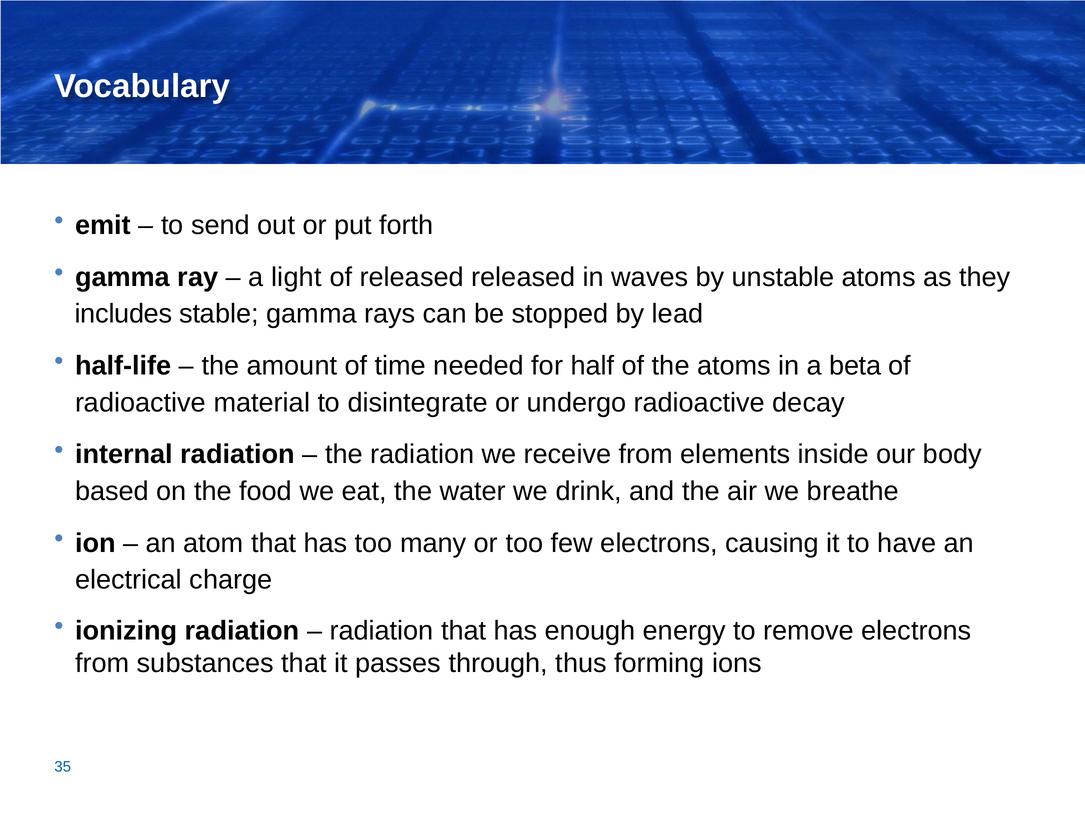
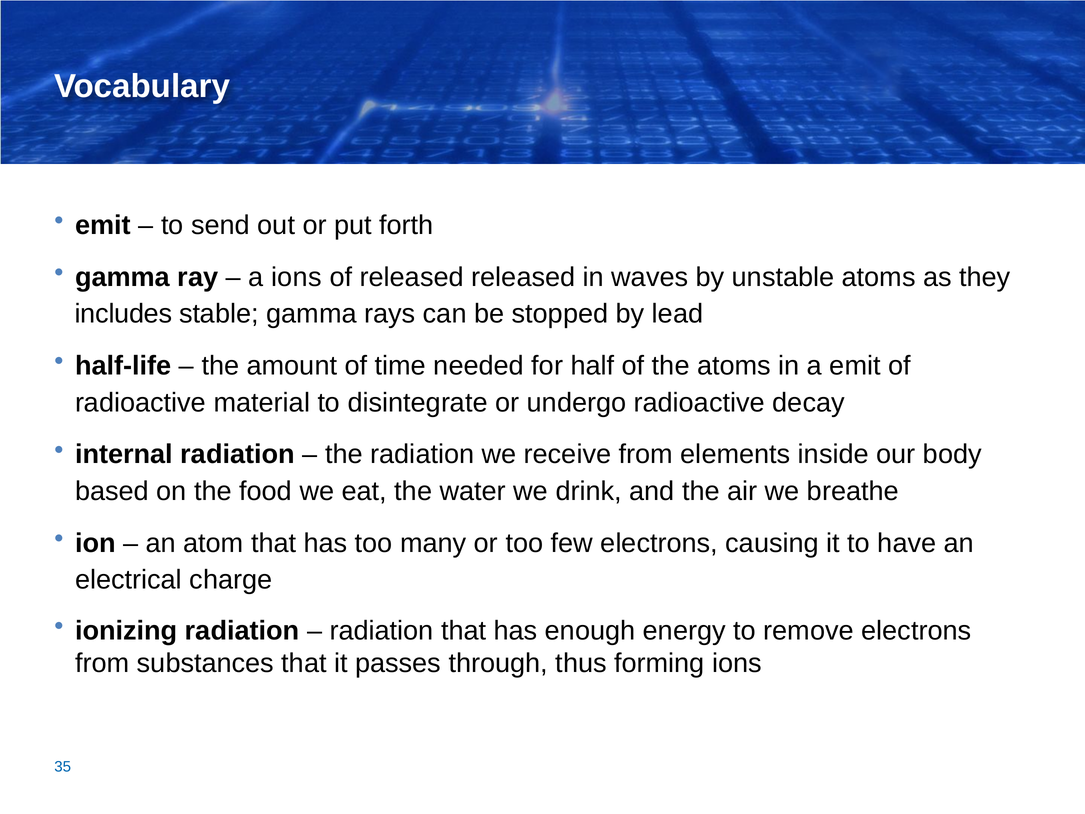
a light: light -> ions (296, 277)
a beta: beta -> emit (855, 366)
